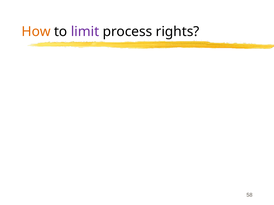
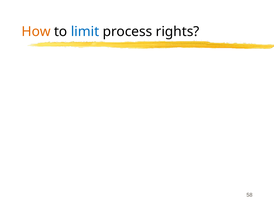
limit colour: purple -> blue (85, 32)
